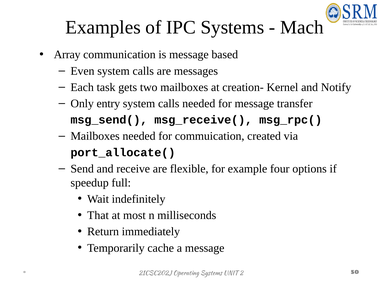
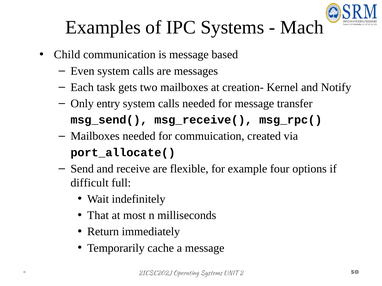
Array: Array -> Child (67, 55)
speedup: speedup -> difficult (90, 183)
